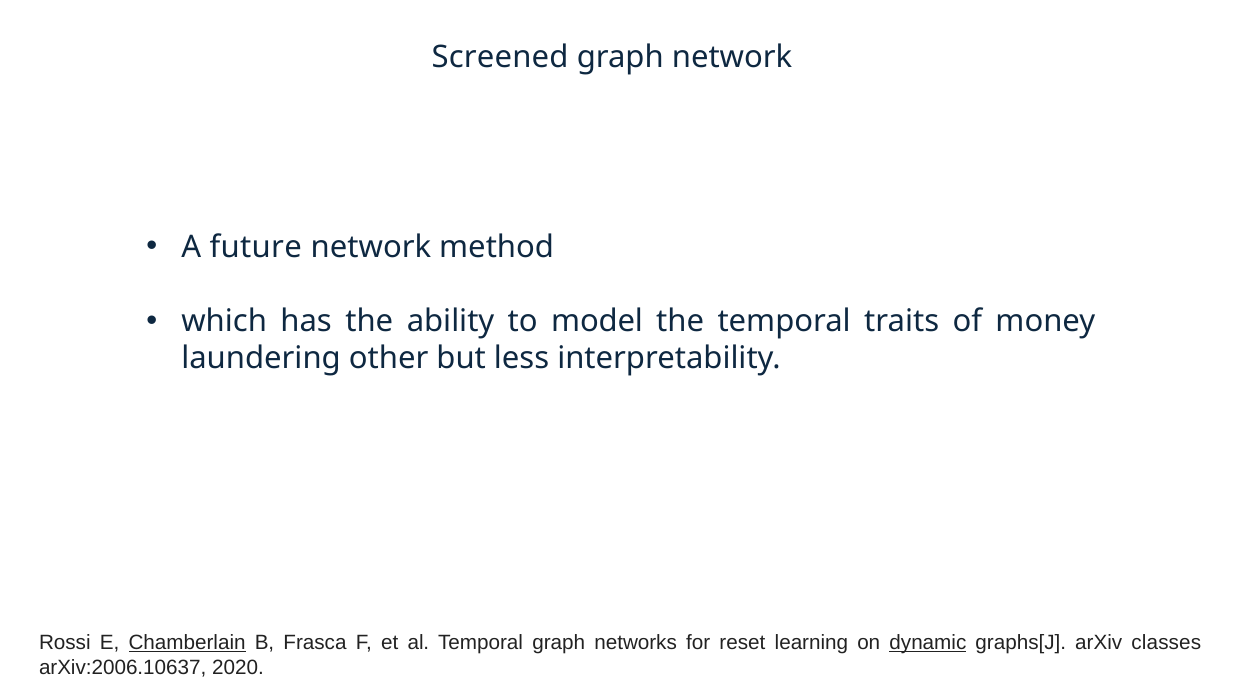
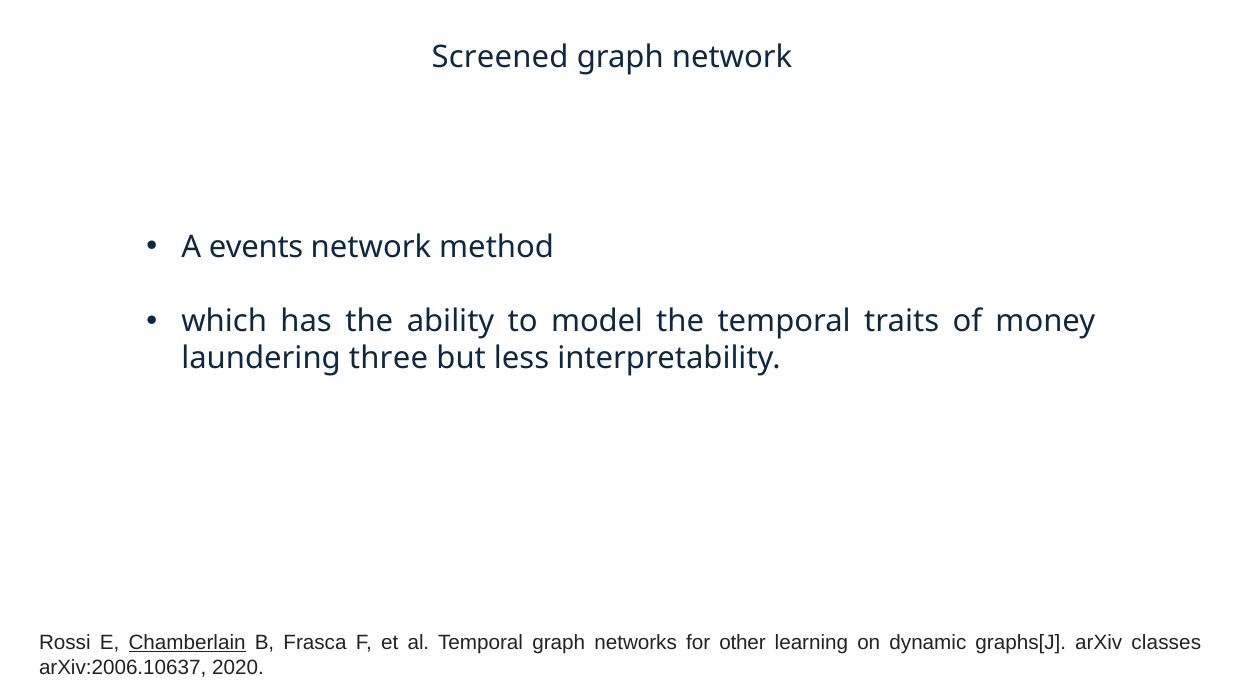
future: future -> events (256, 247)
other: other -> three (388, 359)
reset: reset -> other (743, 643)
dynamic underline: present -> none (928, 643)
